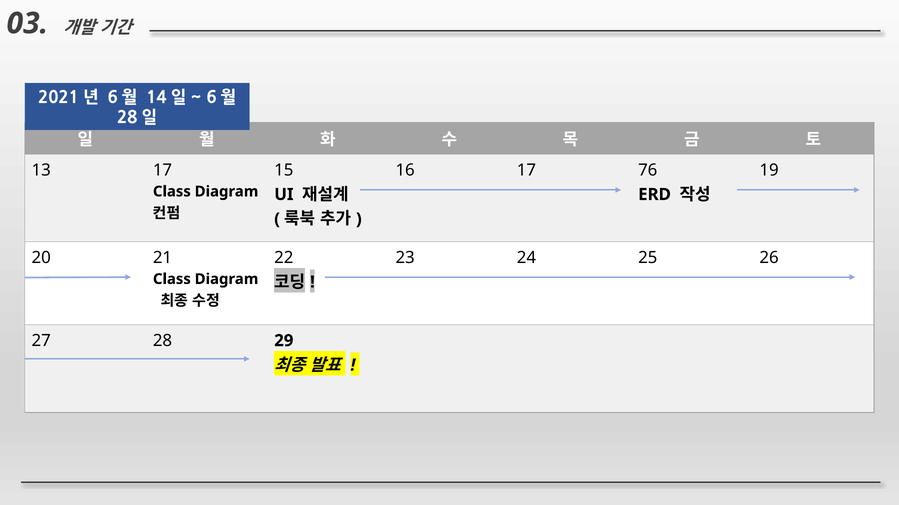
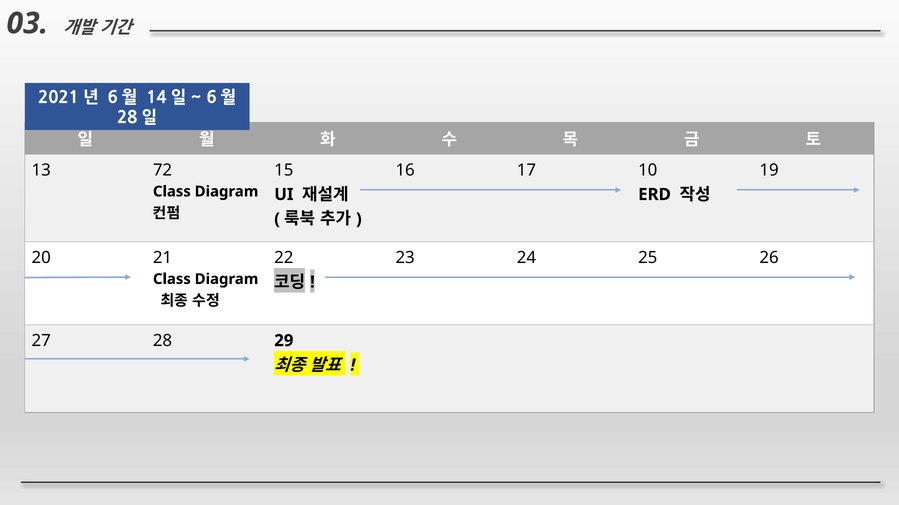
13 17: 17 -> 72 (163, 170)
76: 76 -> 10 (648, 170)
